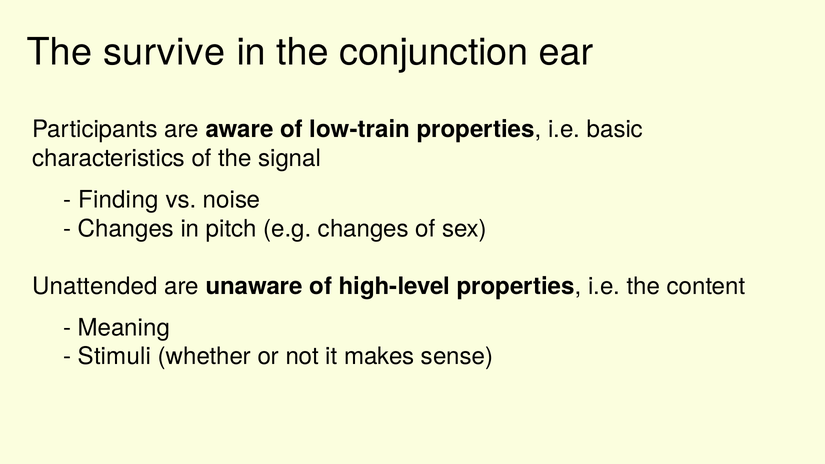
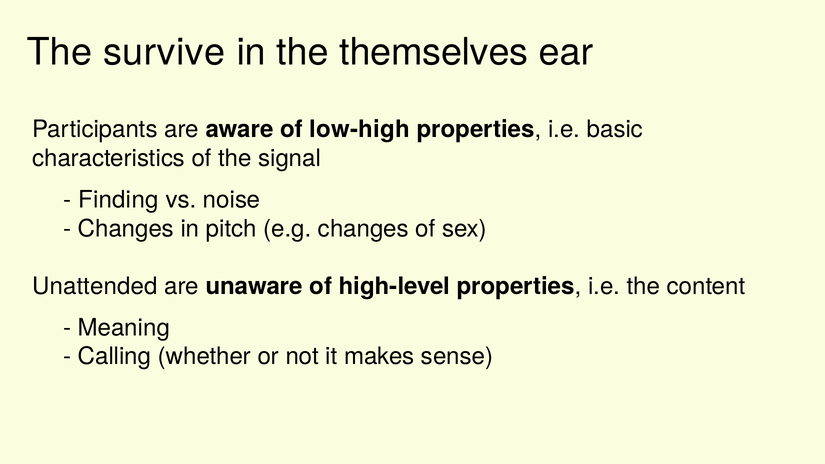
conjunction: conjunction -> themselves (434, 52)
low-train: low-train -> low-high (360, 130)
Stimuli: Stimuli -> Calling (115, 357)
